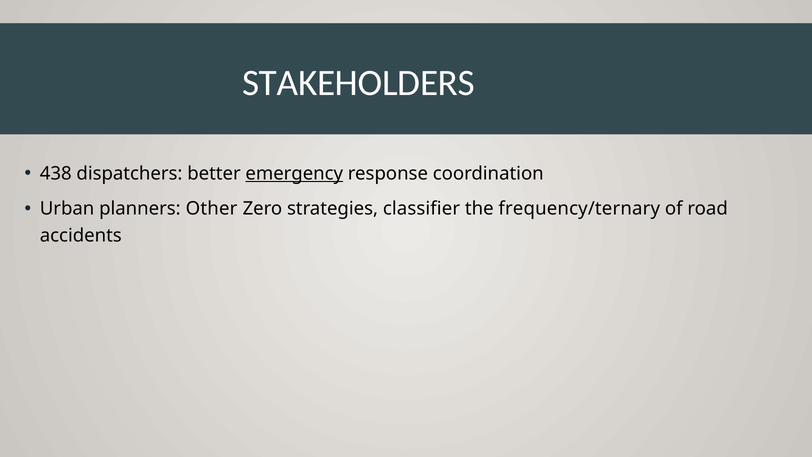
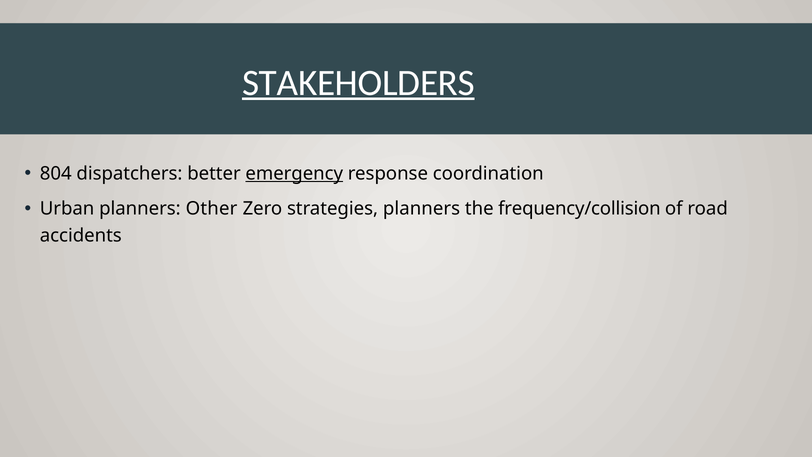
STAKEHOLDERS underline: none -> present (359, 83)
438: 438 -> 804 (56, 174)
strategies classifier: classifier -> planners (422, 209)
frequency/ternary: frequency/ternary -> frequency/collision (579, 209)
